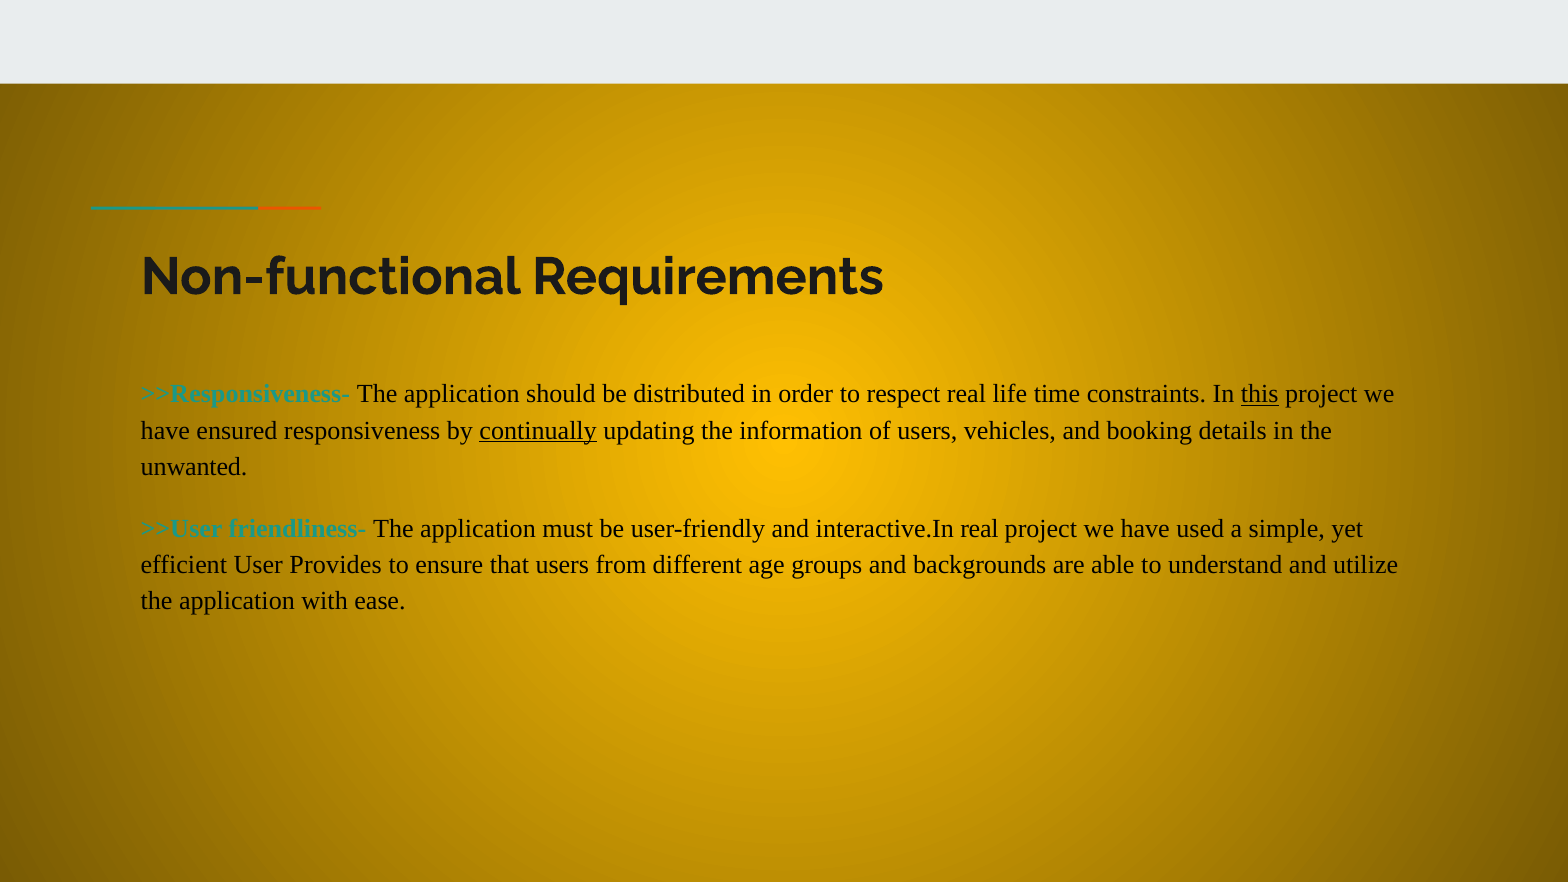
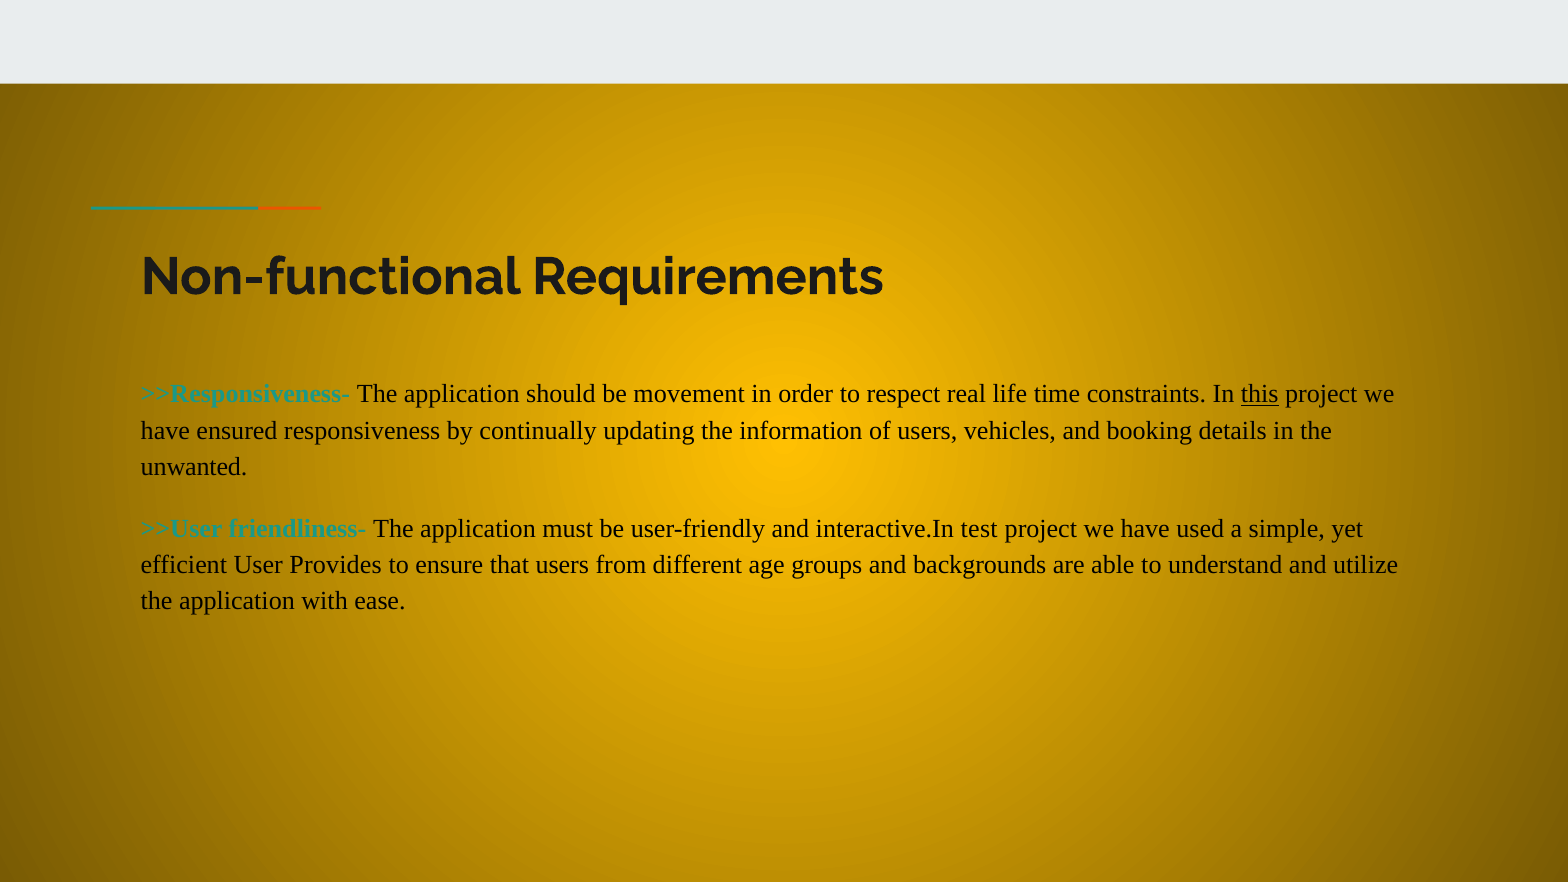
distributed: distributed -> movement (689, 394)
continually underline: present -> none (538, 430)
interactive.In real: real -> test (979, 529)
